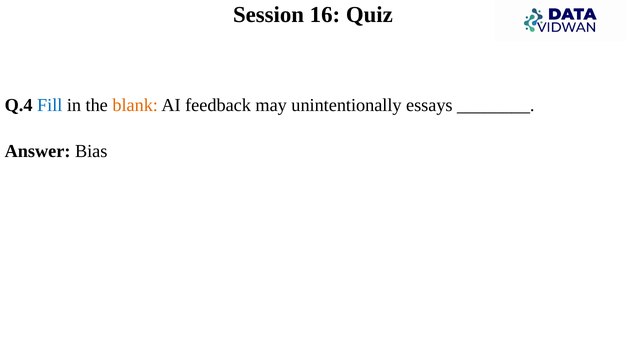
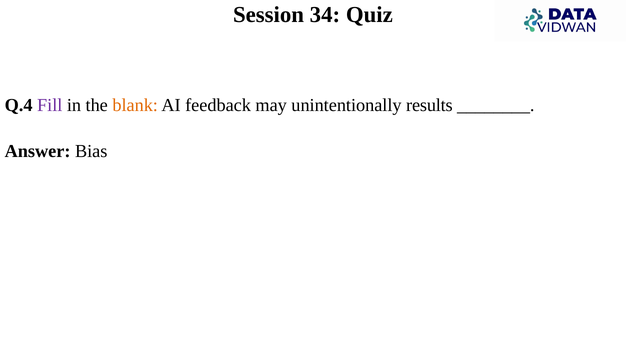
16: 16 -> 34 (325, 15)
Fill colour: blue -> purple (50, 106)
essays: essays -> results (429, 106)
